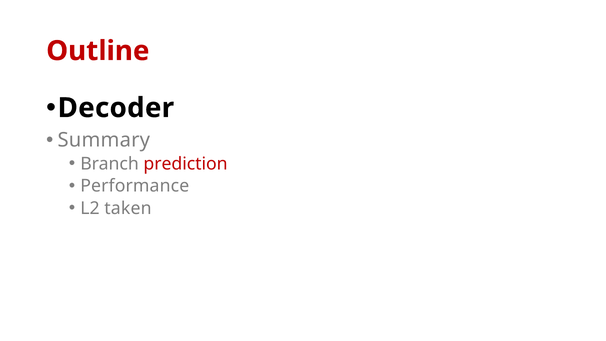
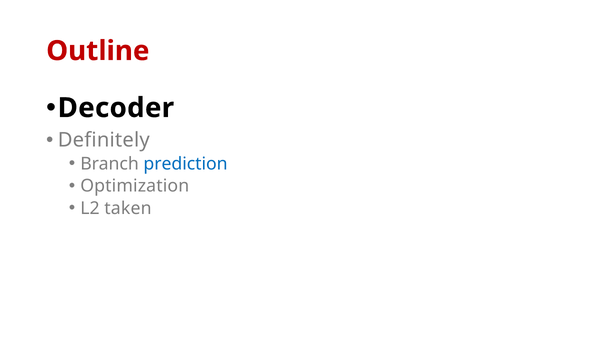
Summary: Summary -> Definitely (104, 140)
prediction colour: red -> blue (186, 164)
Performance: Performance -> Optimization (135, 186)
